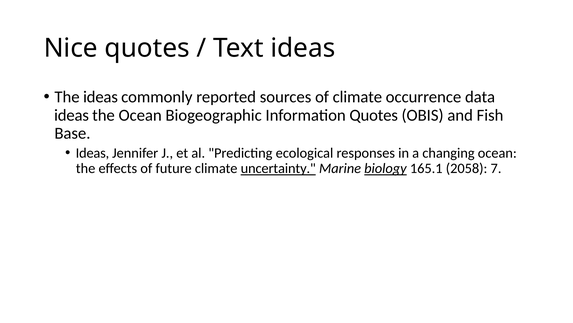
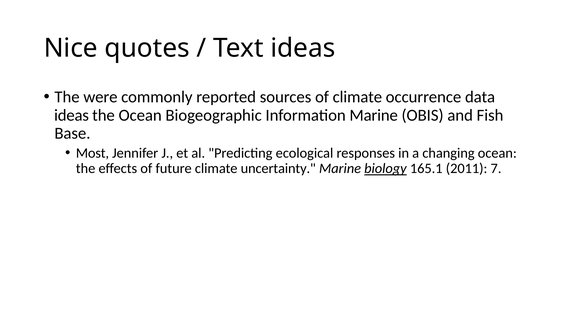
The ideas: ideas -> were (100, 97)
Information Quotes: Quotes -> Marine (374, 115)
Ideas: Ideas -> Most (92, 153)
uncertainty underline: present -> none (278, 168)
2058: 2058 -> 2011 (467, 168)
